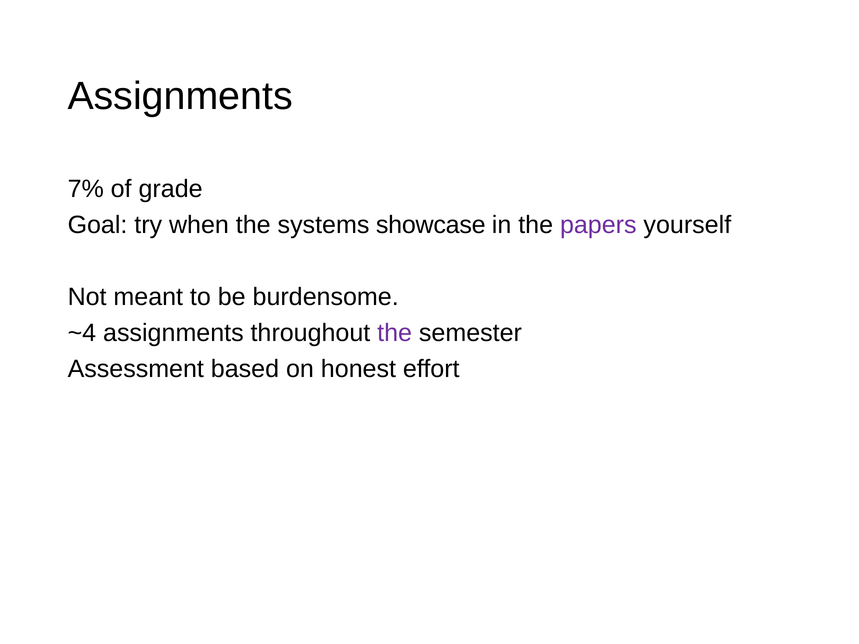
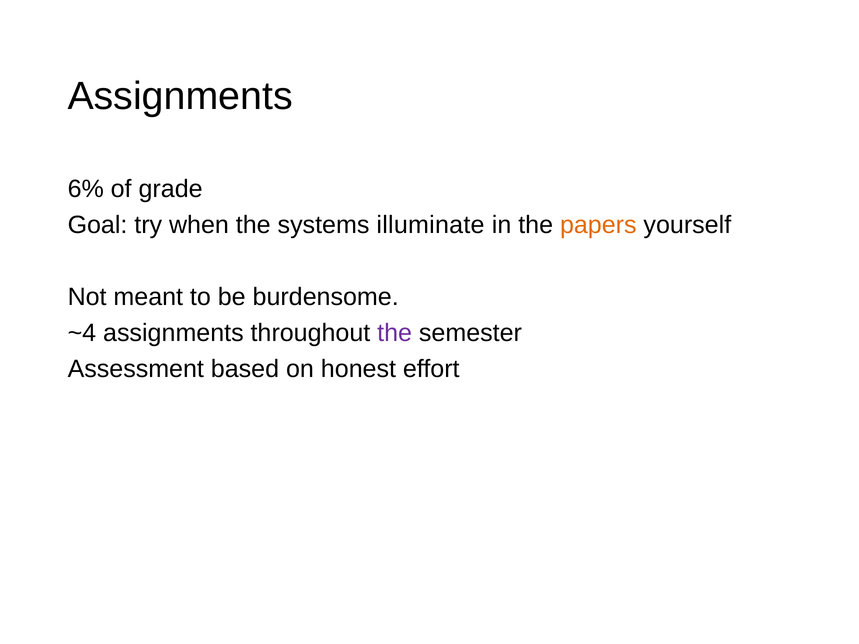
7%: 7% -> 6% (86, 189)
showcase: showcase -> illuminate (431, 225)
papers colour: purple -> orange (598, 225)
